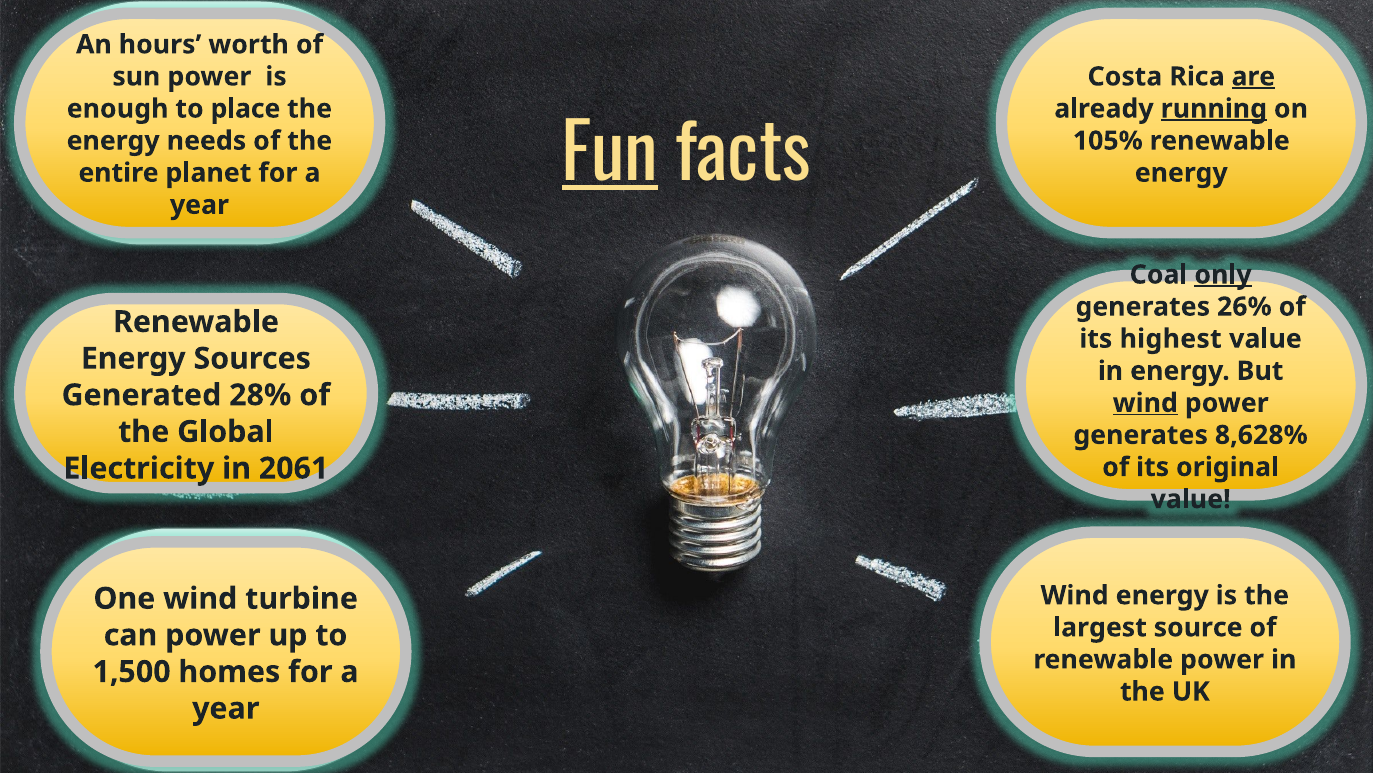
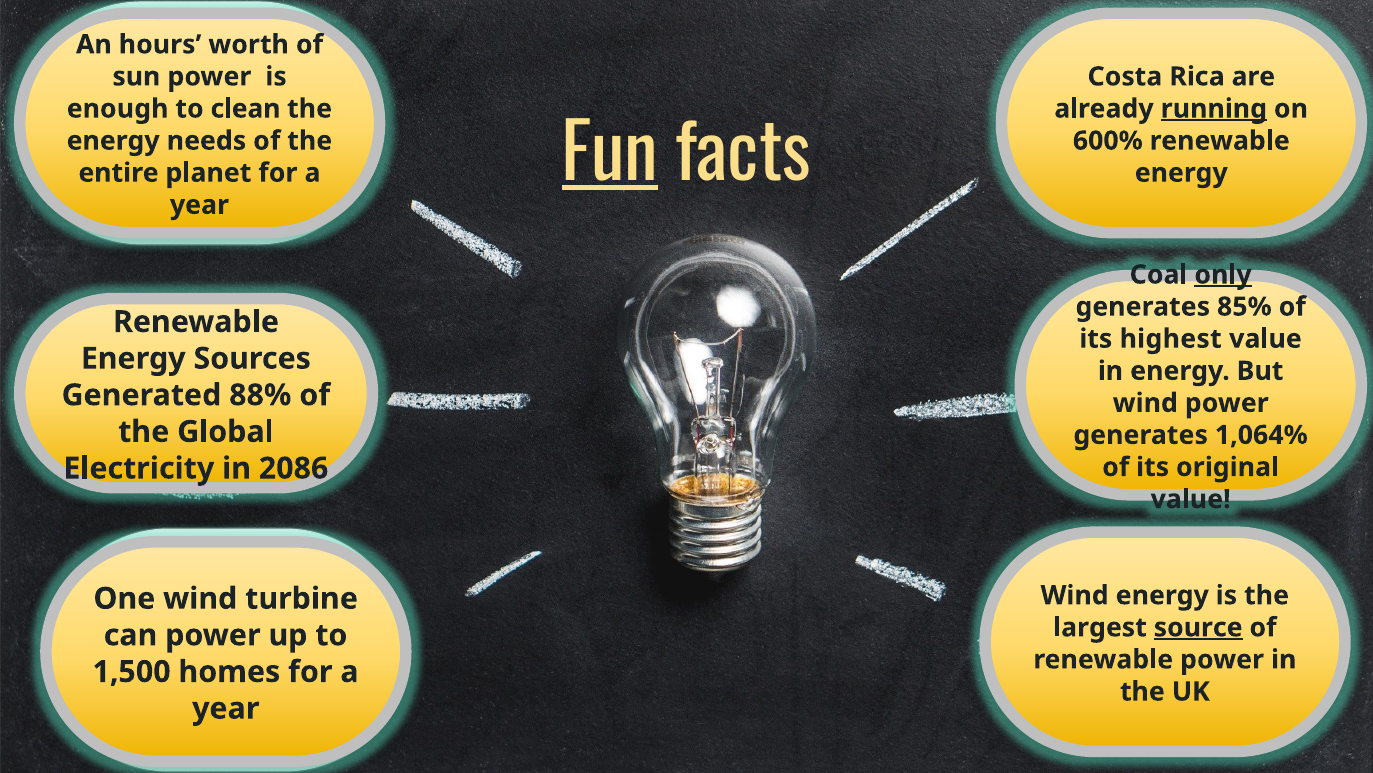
are underline: present -> none (1253, 77)
place: place -> clean (245, 109)
105%: 105% -> 600% (1108, 141)
26%: 26% -> 85% (1244, 307)
28%: 28% -> 88% (260, 395)
wind underline: present -> none (1145, 403)
8,628%: 8,628% -> 1,064% (1261, 435)
2061: 2061 -> 2086 (294, 468)
source underline: none -> present (1198, 627)
